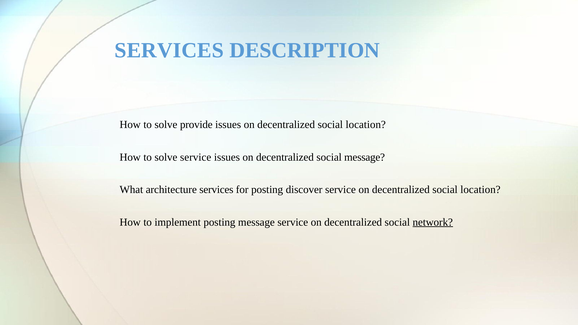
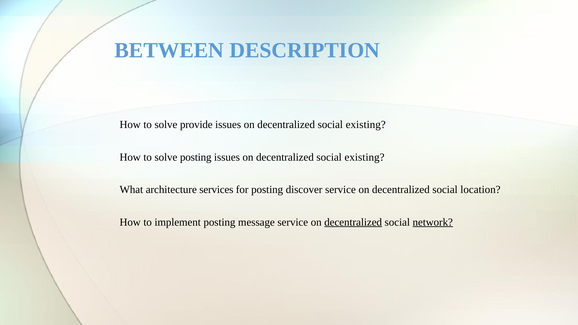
SERVICES: SERVICES -> BETWEEN (169, 50)
location: location -> existing (366, 125)
solve service: service -> posting (196, 157)
message: message -> existing (364, 157)
decentralized underline: none -> present (353, 222)
